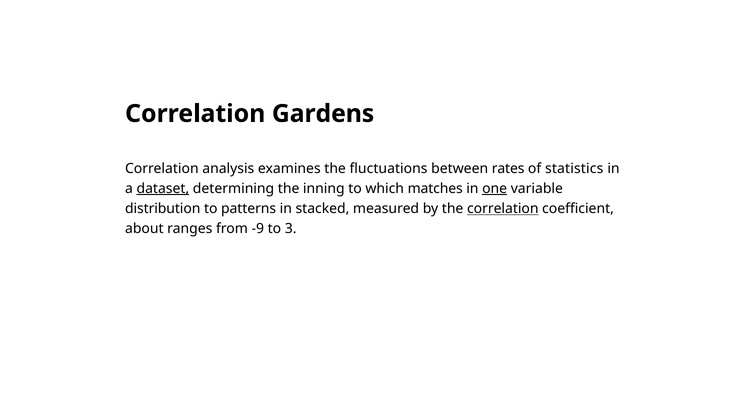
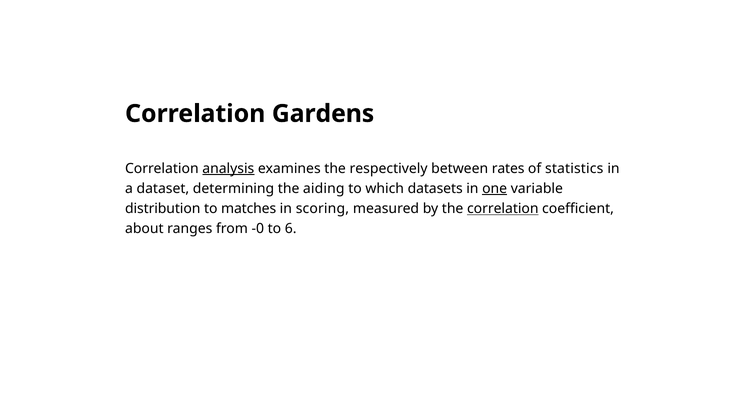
analysis underline: none -> present (228, 168)
fluctuations: fluctuations -> respectively (389, 168)
dataset underline: present -> none (163, 188)
inning: inning -> aiding (324, 188)
matches: matches -> datasets (435, 188)
patterns: patterns -> matches (249, 208)
stacked: stacked -> scoring (322, 208)
-9: -9 -> -0 (258, 229)
3: 3 -> 6 (291, 229)
